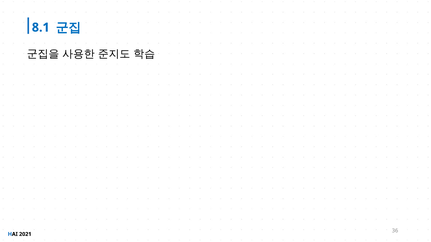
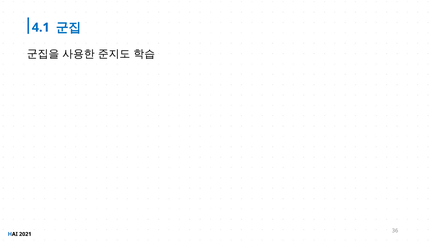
8.1: 8.1 -> 4.1 (41, 28)
